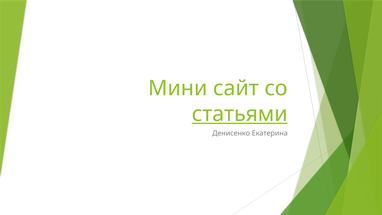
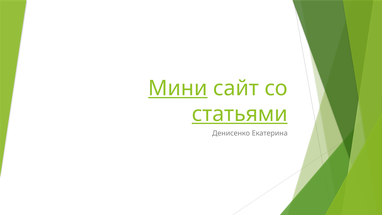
Мини underline: none -> present (178, 88)
